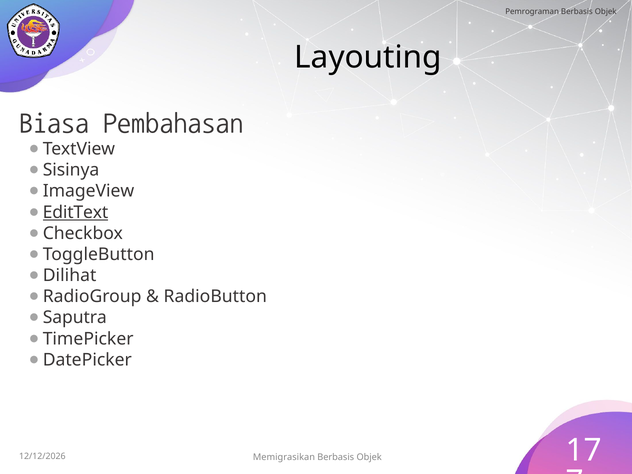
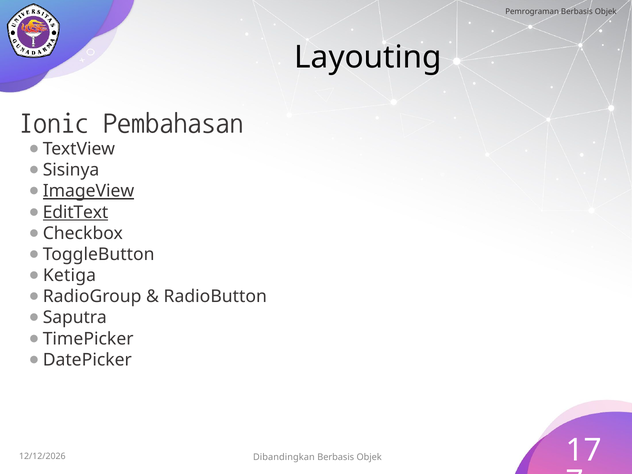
Biasa: Biasa -> Ionic (54, 122)
ImageView underline: none -> present (89, 191)
Dilihat: Dilihat -> Ketiga (70, 275)
Memigrasikan: Memigrasikan -> Dibandingkan (284, 457)
